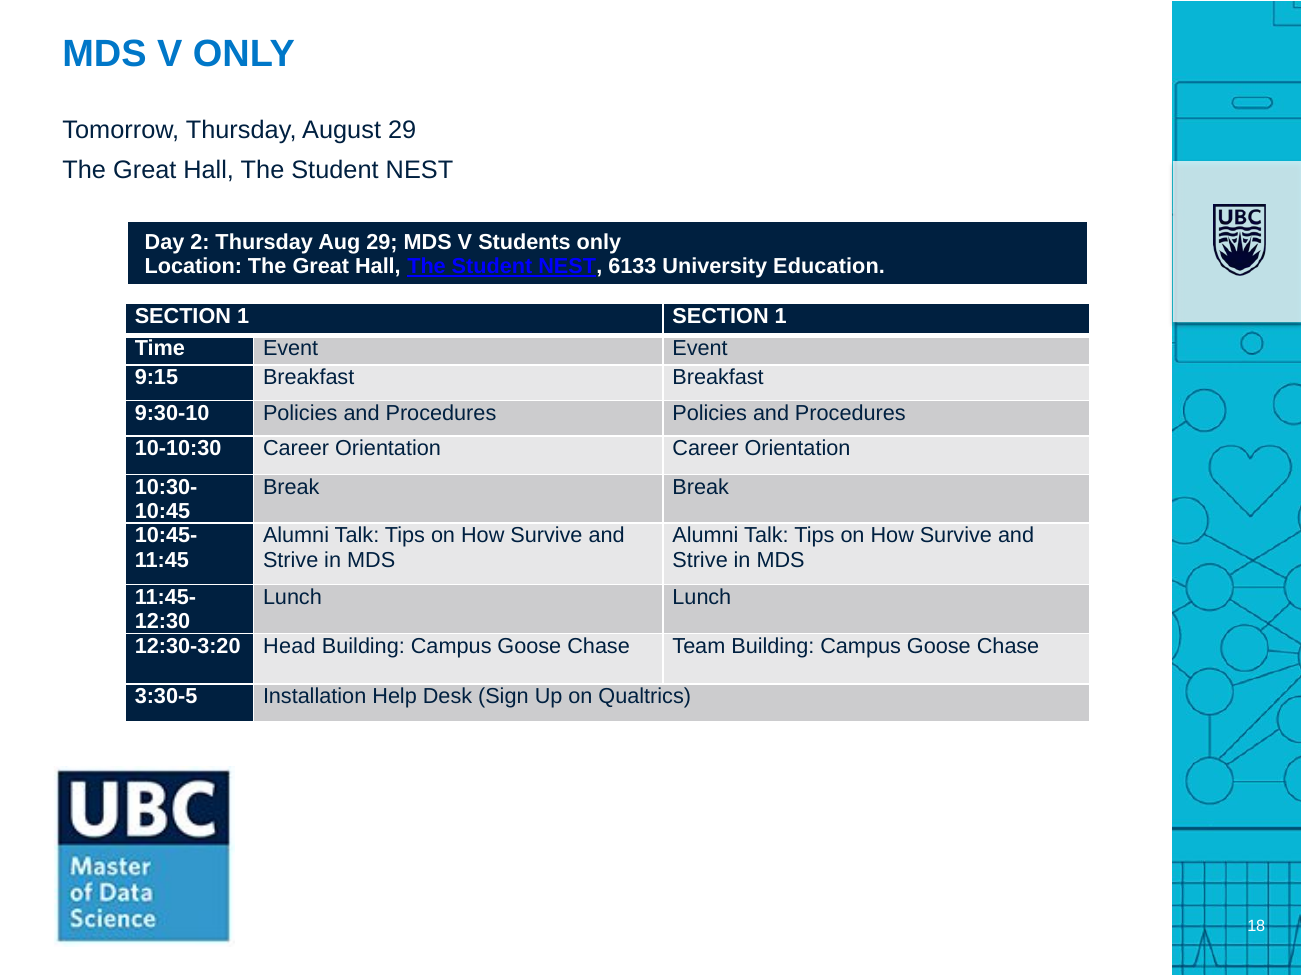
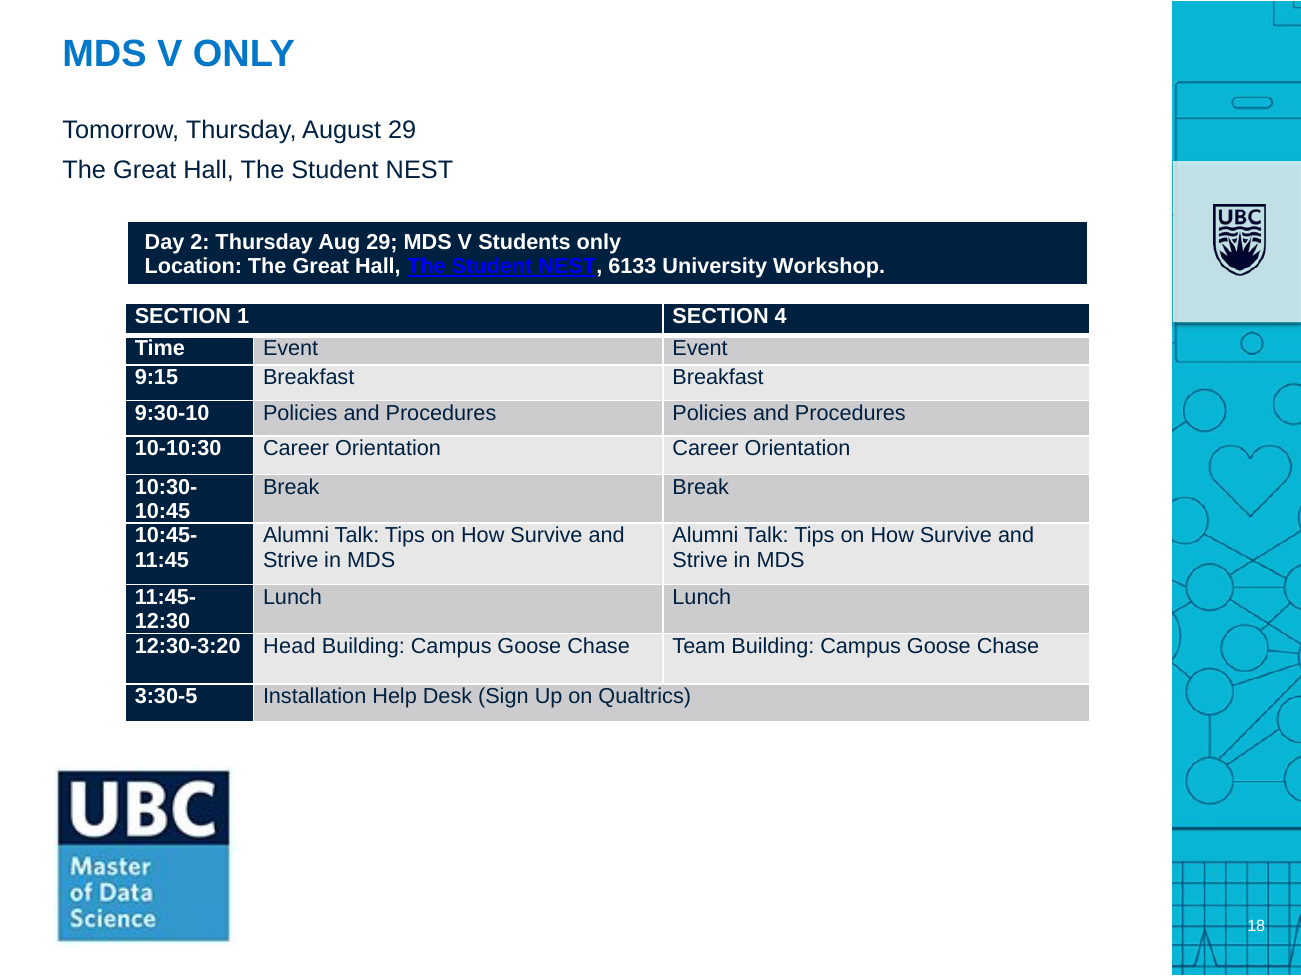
Education: Education -> Workshop (829, 266)
1 SECTION 1: 1 -> 4 (781, 316)
